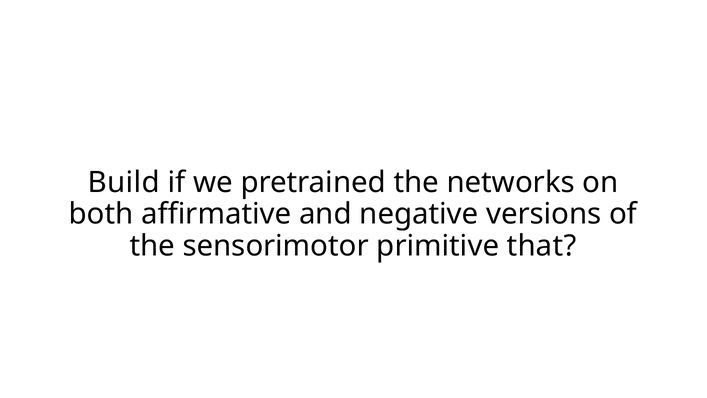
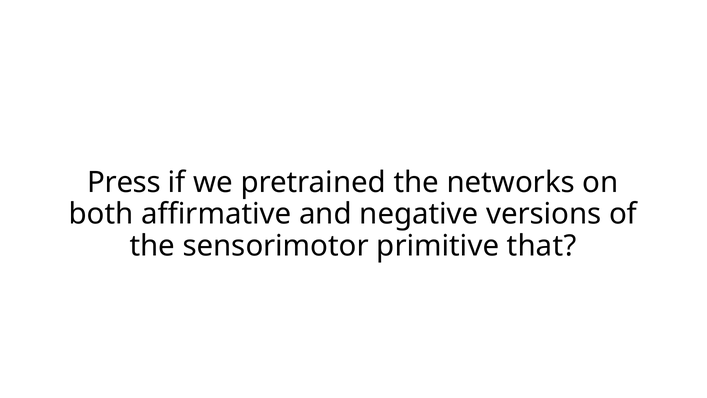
Build: Build -> Press (124, 182)
